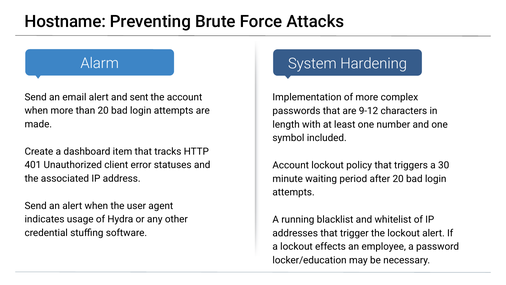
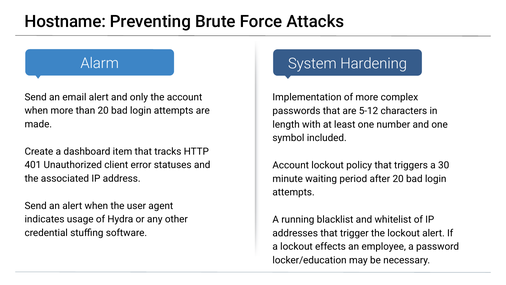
sent: sent -> only (139, 97)
9-12: 9-12 -> 5-12 (369, 111)
